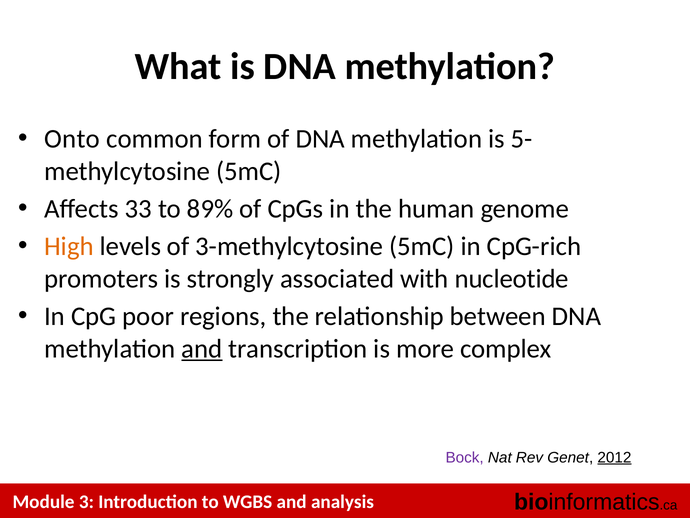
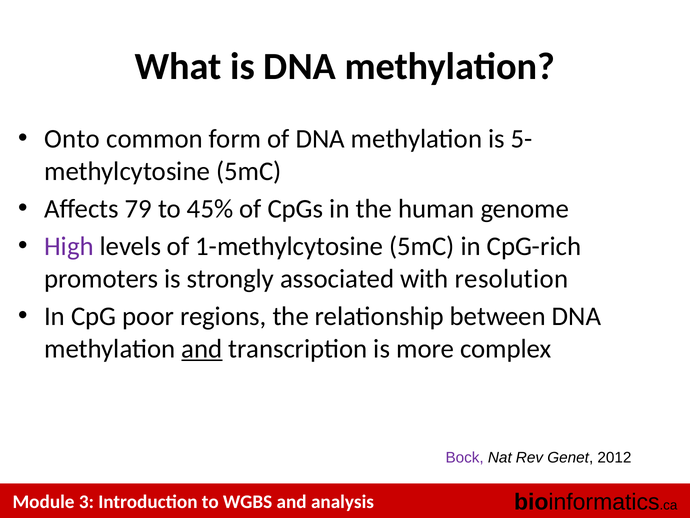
33: 33 -> 79 (138, 209)
89%: 89% -> 45% (210, 209)
High colour: orange -> purple (69, 246)
3-methylcytosine: 3-methylcytosine -> 1-methylcytosine (289, 246)
nucleotide: nucleotide -> resolution (511, 279)
2012 underline: present -> none (614, 457)
